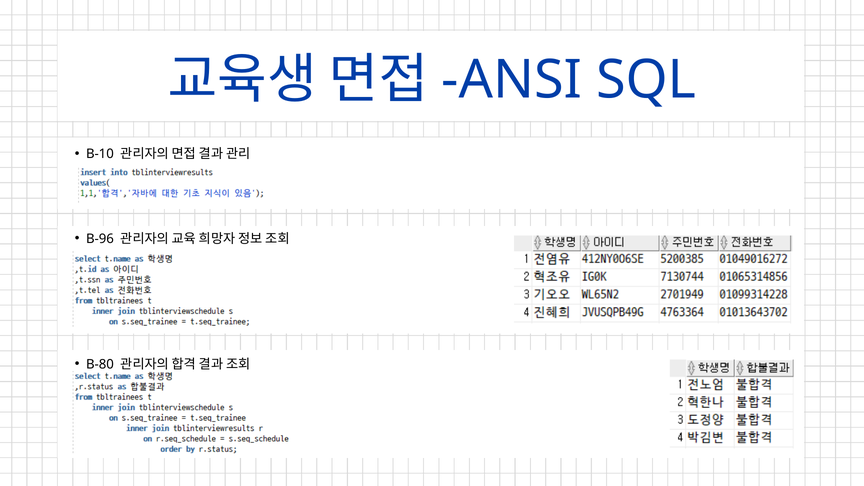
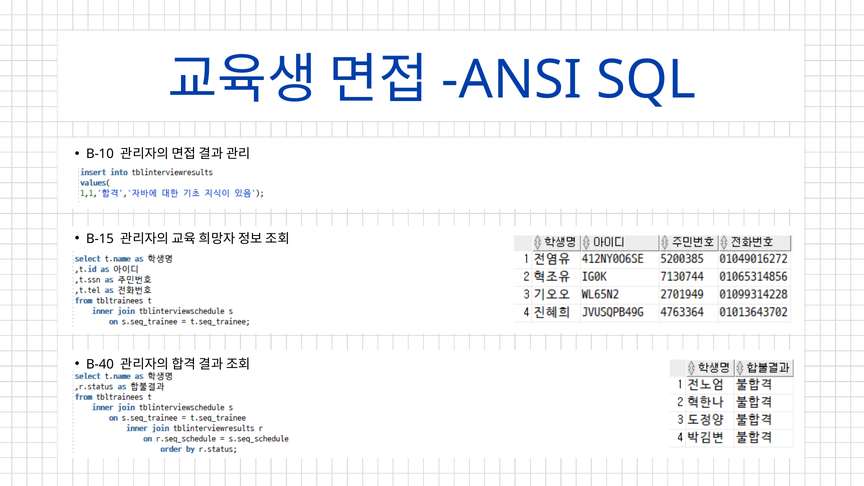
B-96: B-96 -> B-15 (100, 239)
B-80: B-80 -> B-40 (100, 364)
